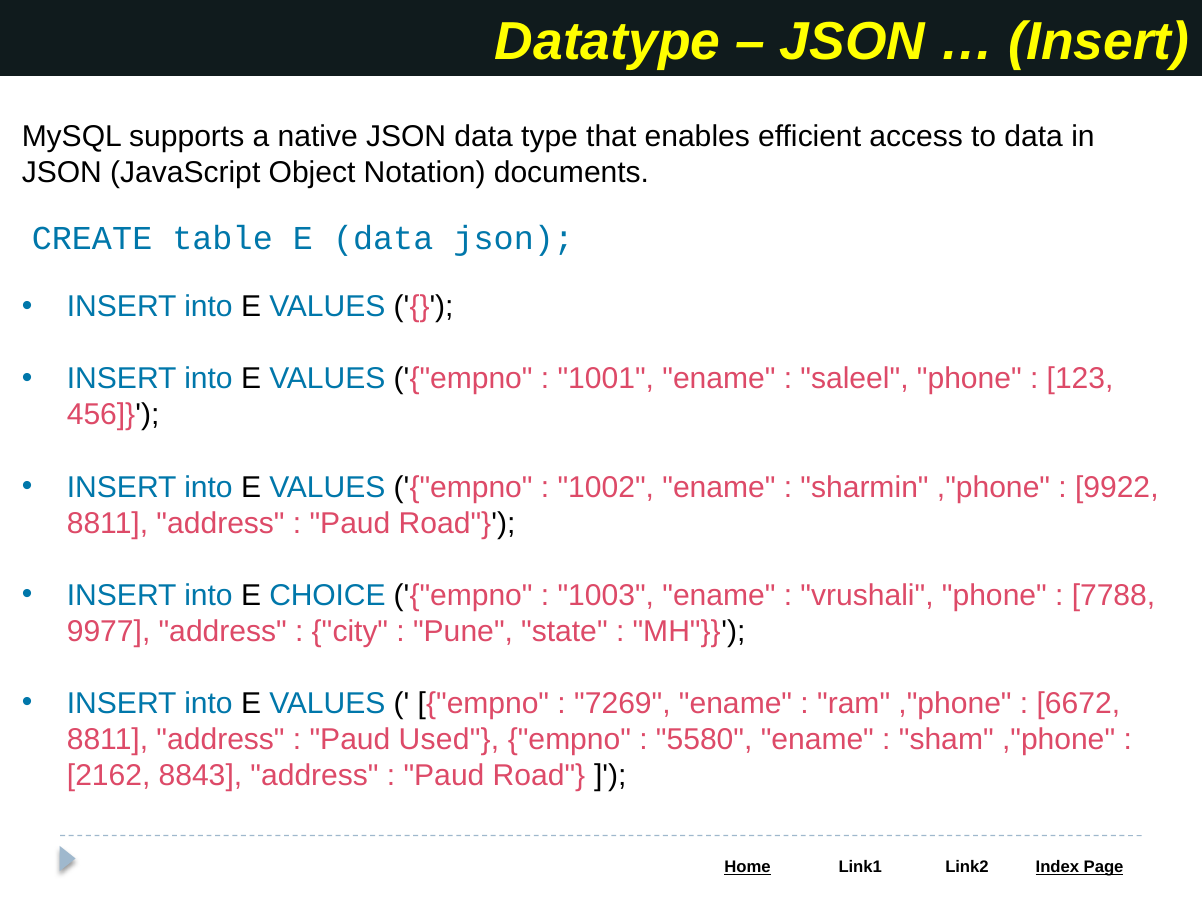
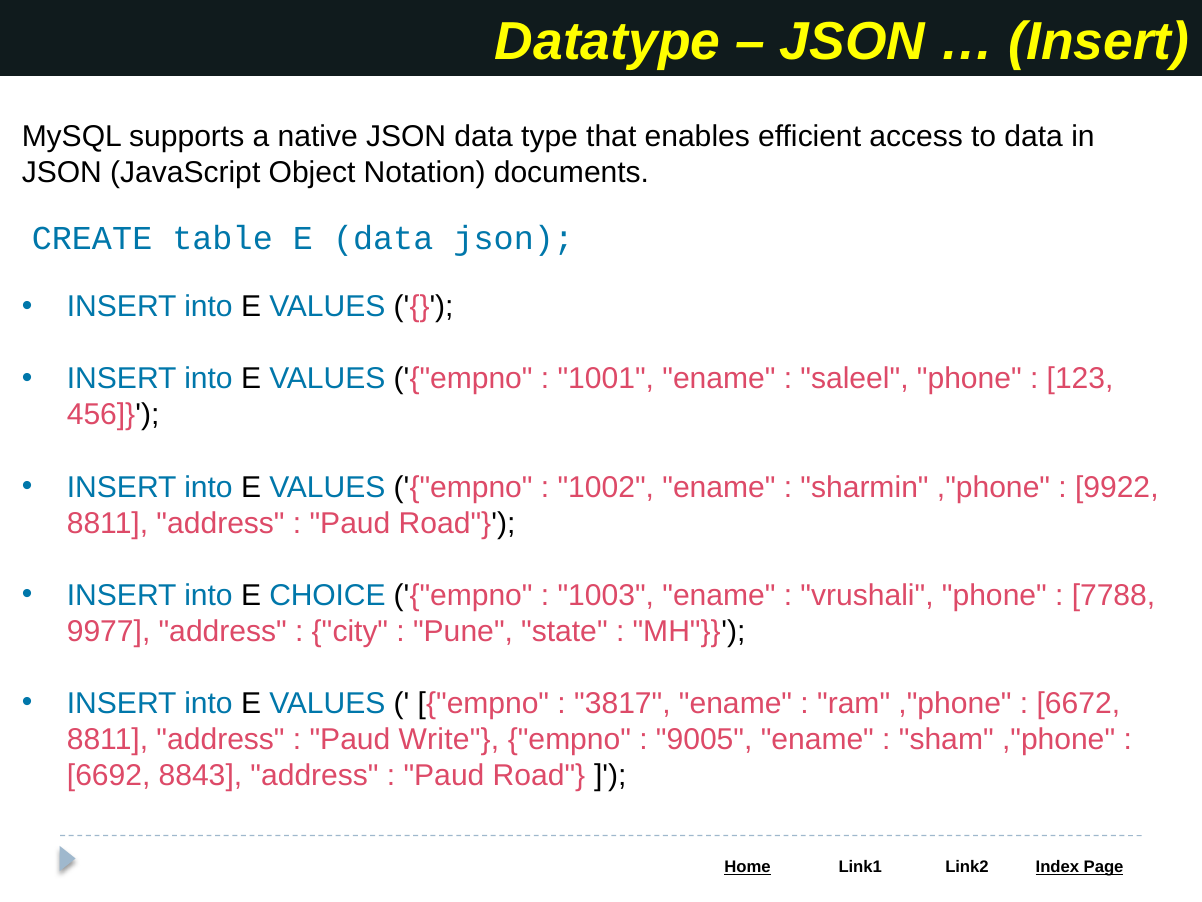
7269: 7269 -> 3817 (622, 703)
Used: Used -> Write (449, 739)
5580: 5580 -> 9005 (704, 739)
2162: 2162 -> 6692 (109, 775)
